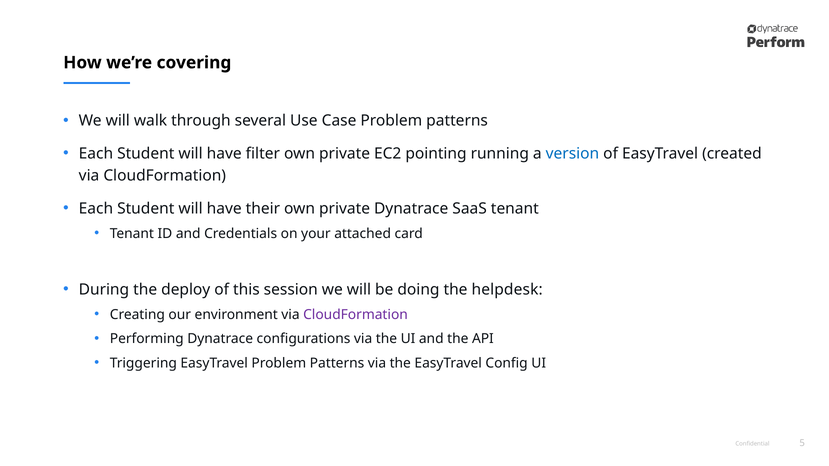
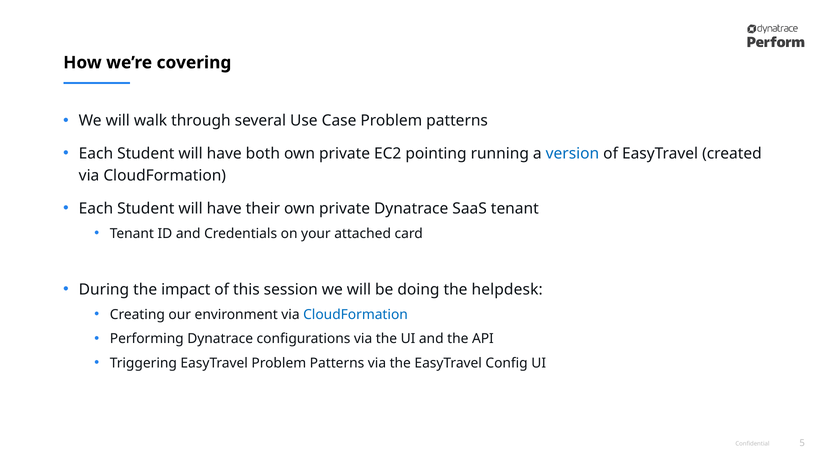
filter: filter -> both (263, 154)
deploy: deploy -> impact (186, 290)
CloudFormation colour: purple -> blue (356, 315)
